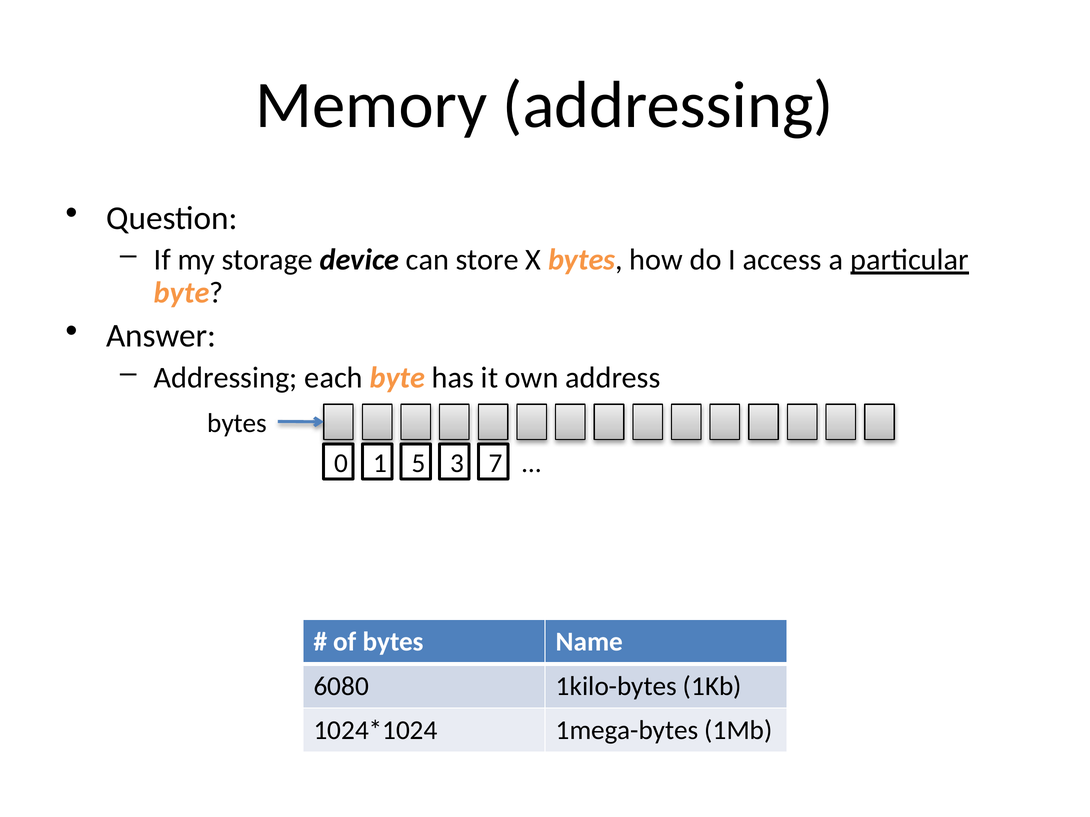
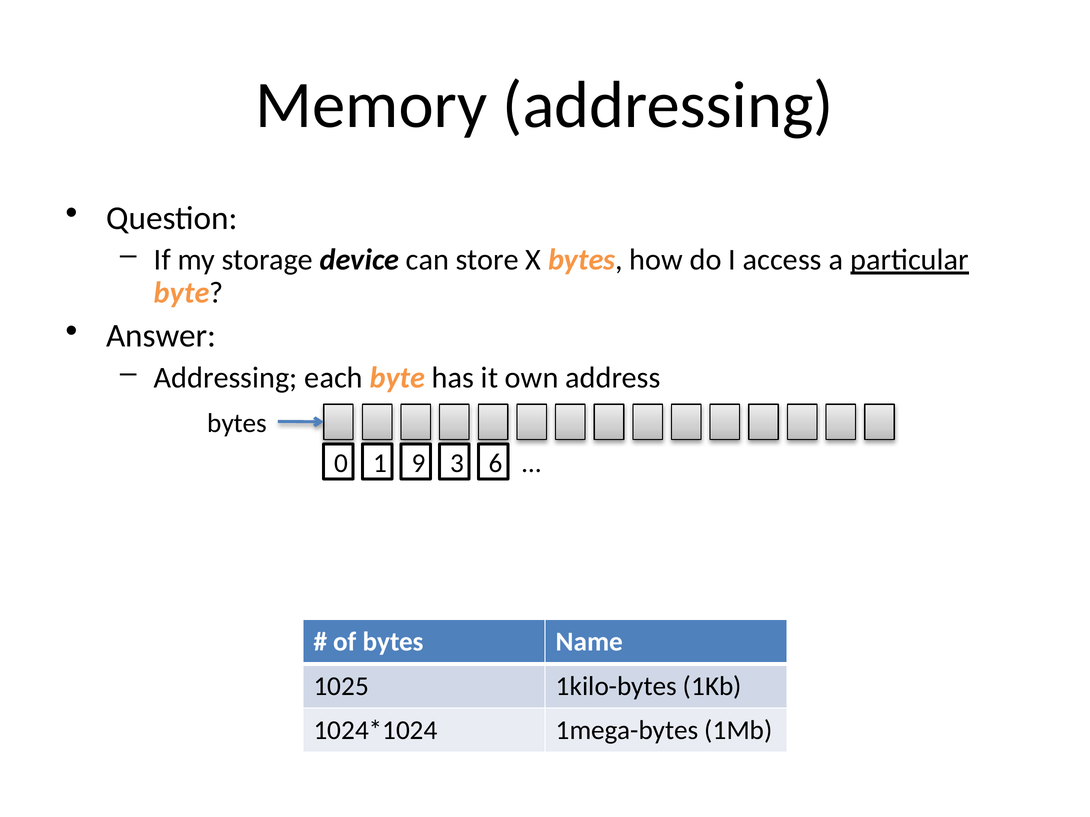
5: 5 -> 9 (419, 464)
7: 7 -> 6 (496, 464)
6080: 6080 -> 1025 (341, 687)
